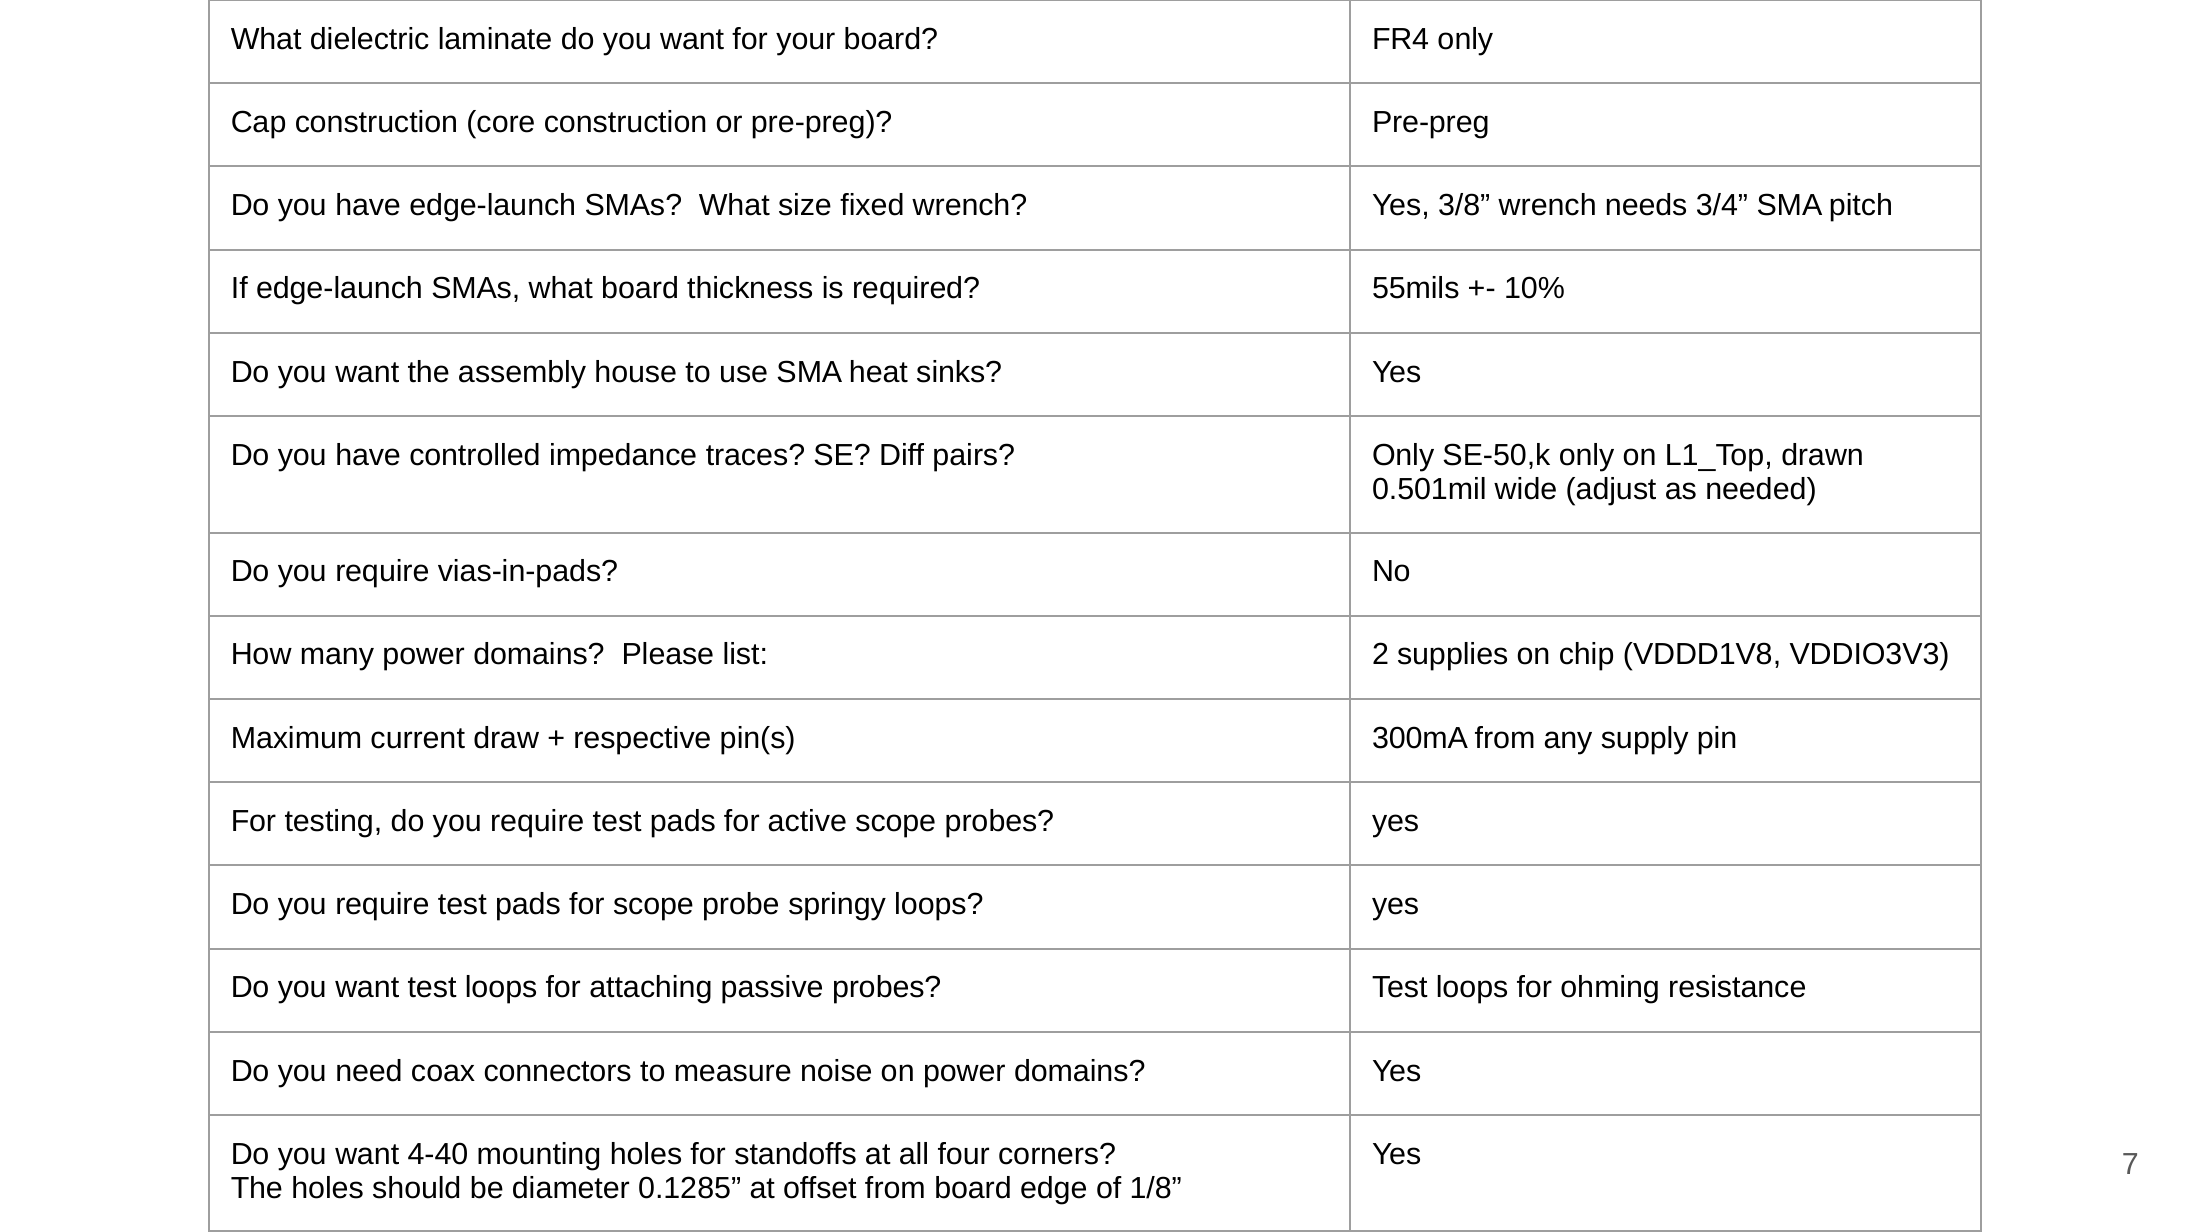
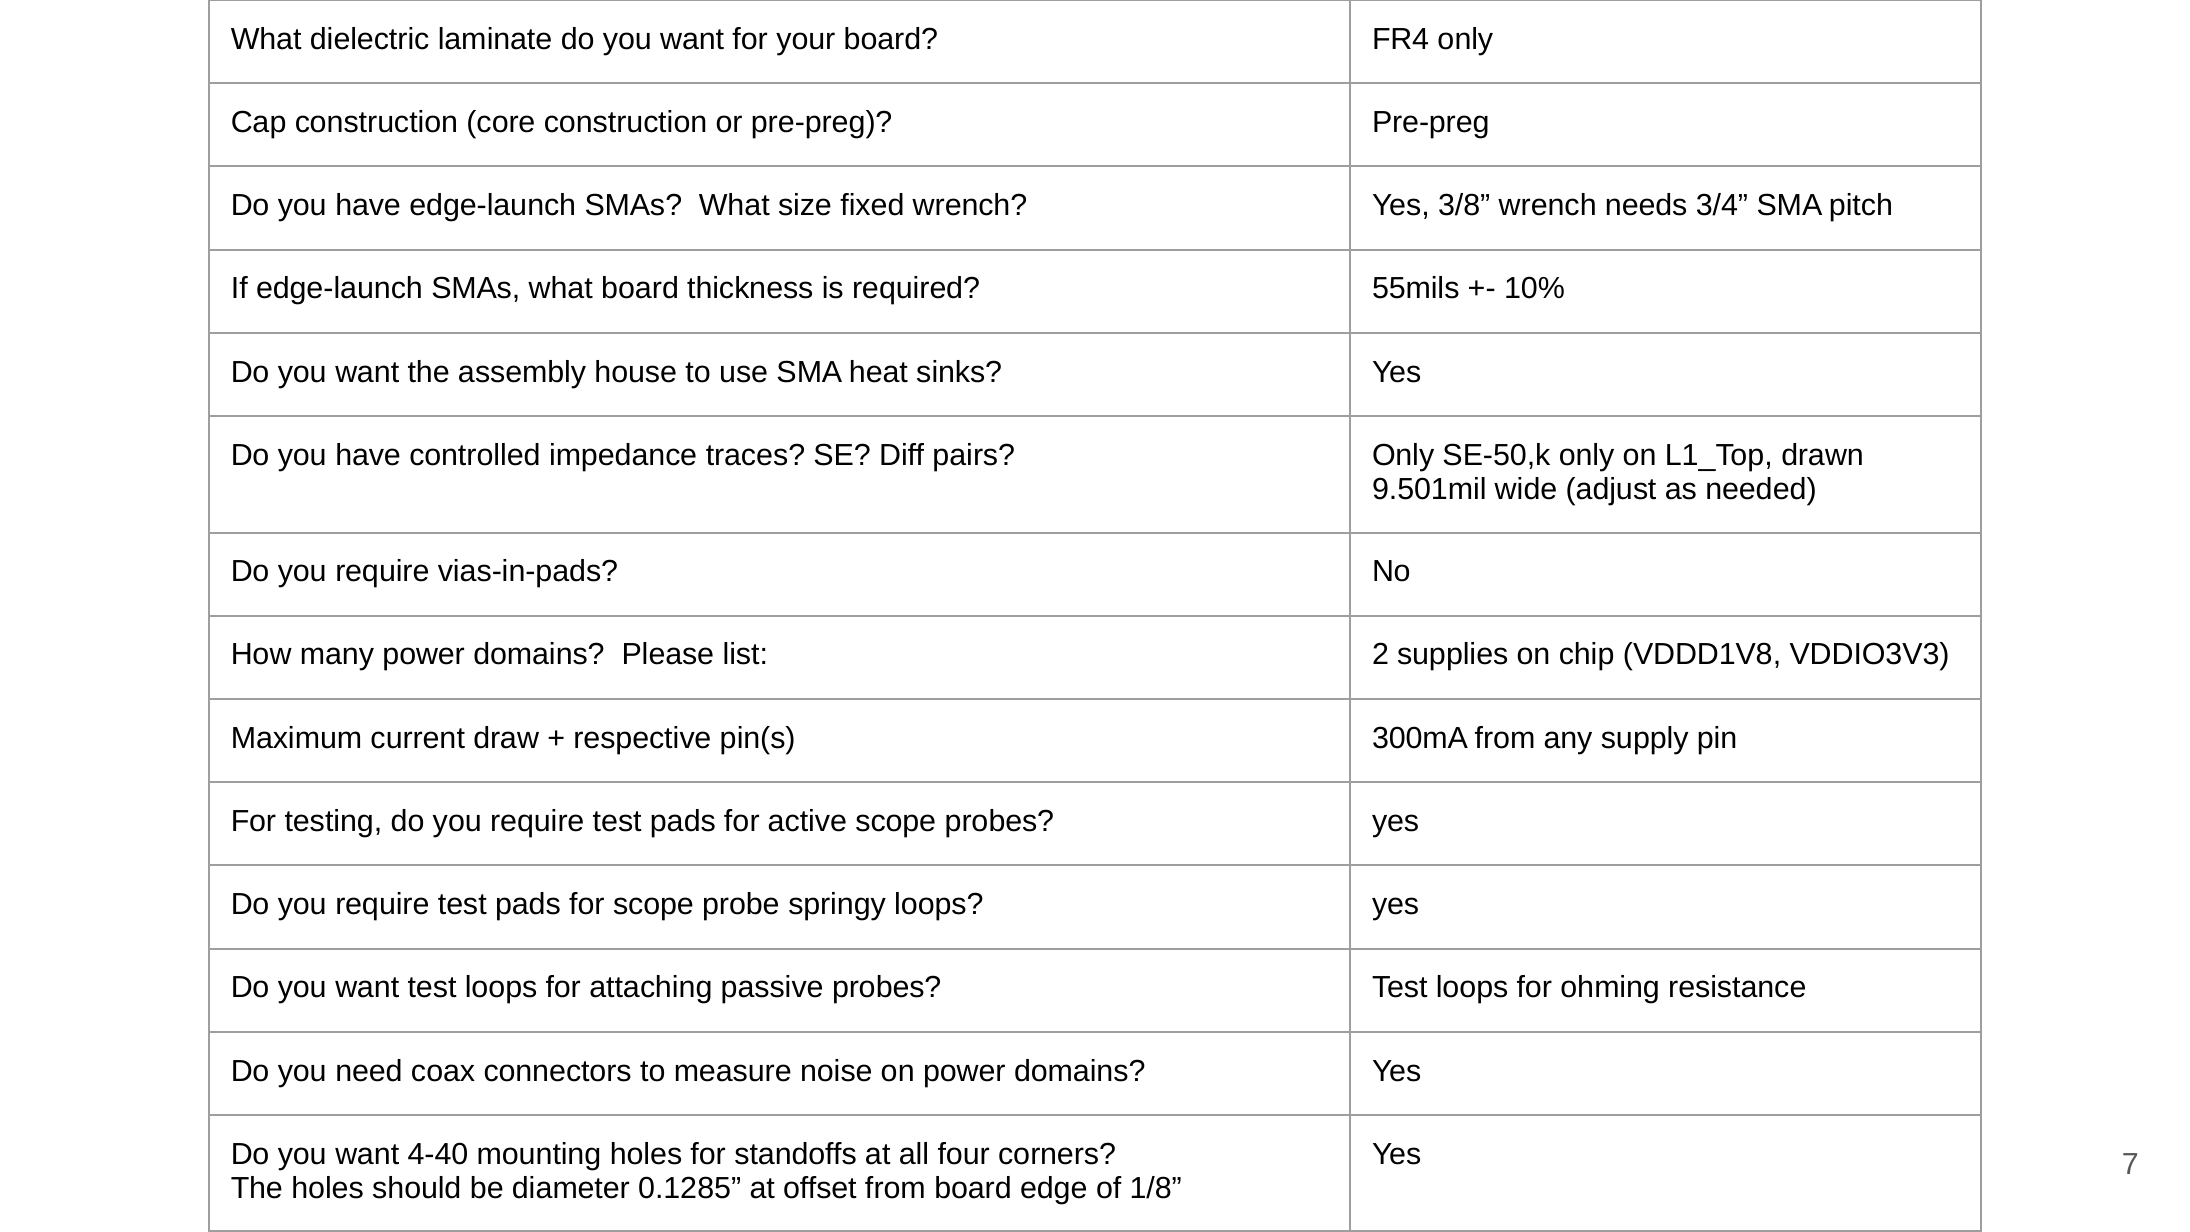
0.501mil: 0.501mil -> 9.501mil (1429, 489)
